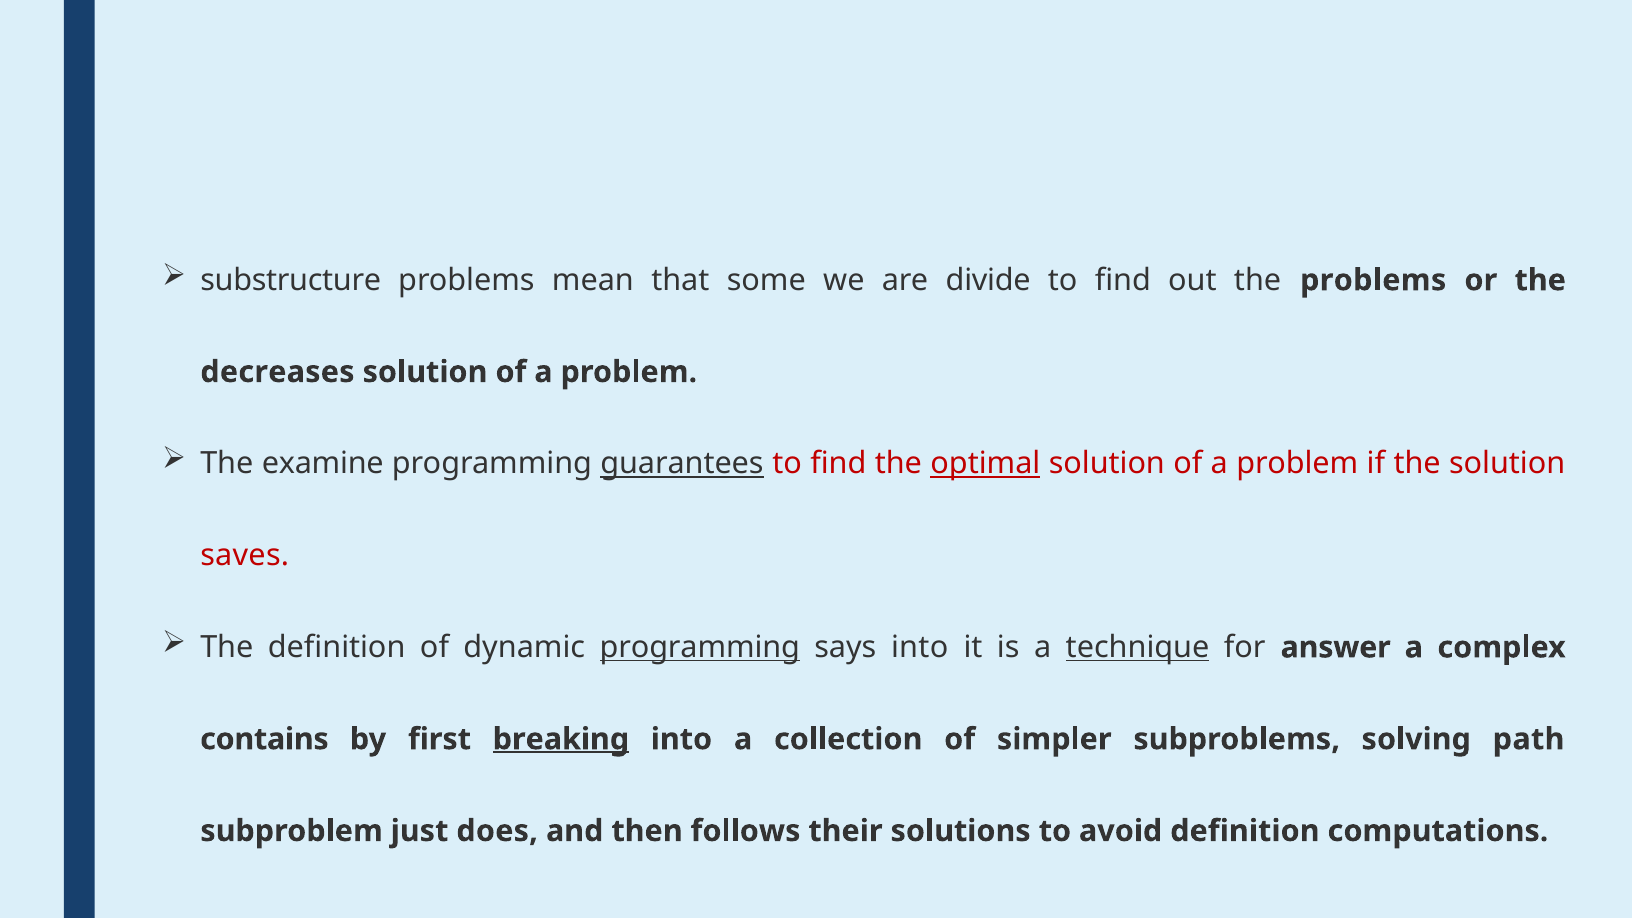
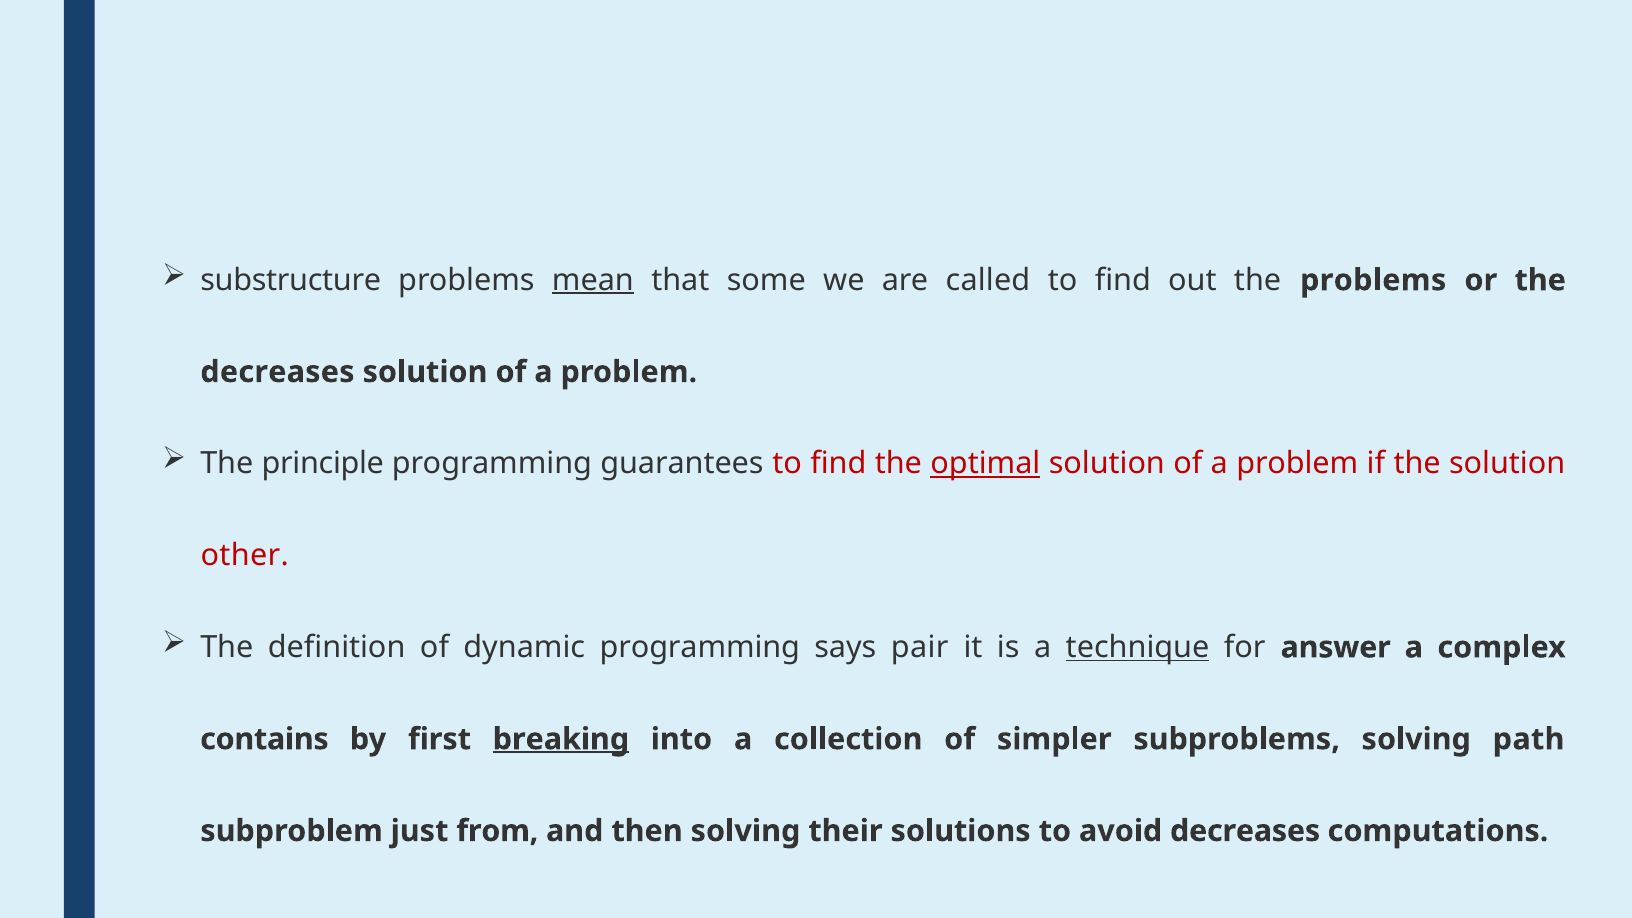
mean underline: none -> present (593, 280)
divide: divide -> called (988, 280)
examine: examine -> principle (323, 464)
guarantees underline: present -> none (682, 464)
saves: saves -> other (245, 556)
programming underline: present -> none (700, 647)
says into: into -> pair (920, 647)
does: does -> from (497, 831)
then follows: follows -> solving (745, 831)
avoid definition: definition -> decreases (1245, 831)
